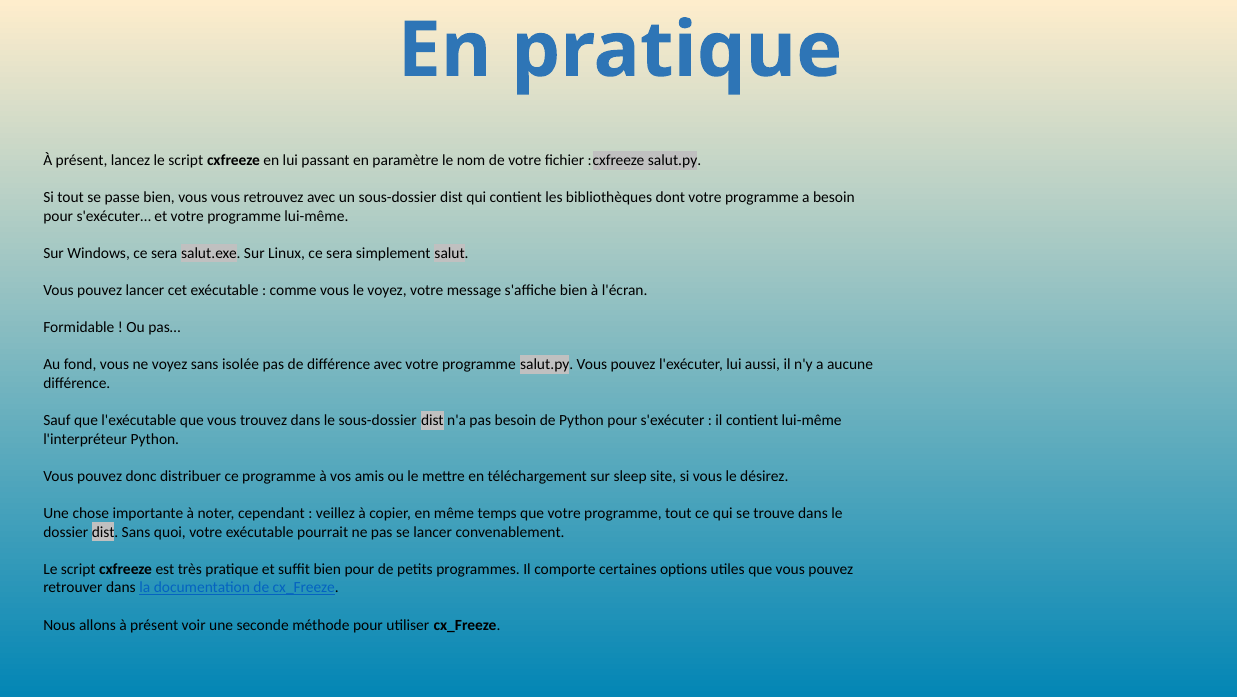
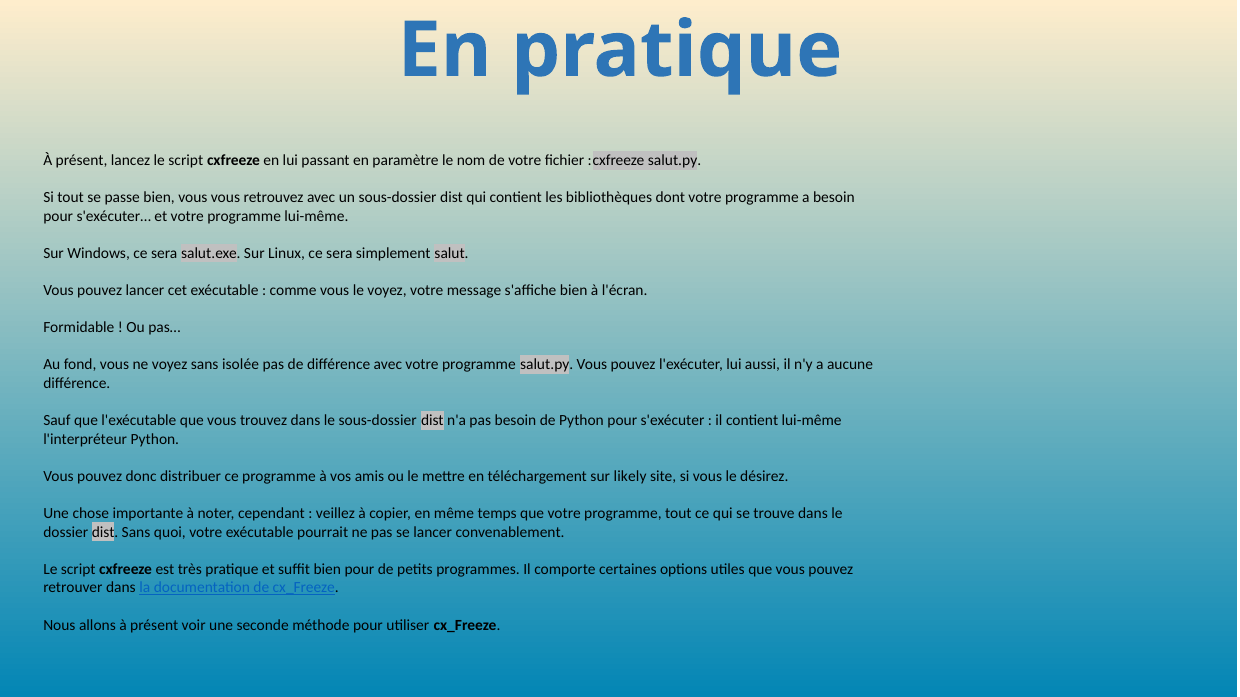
sleep: sleep -> likely (630, 477)
